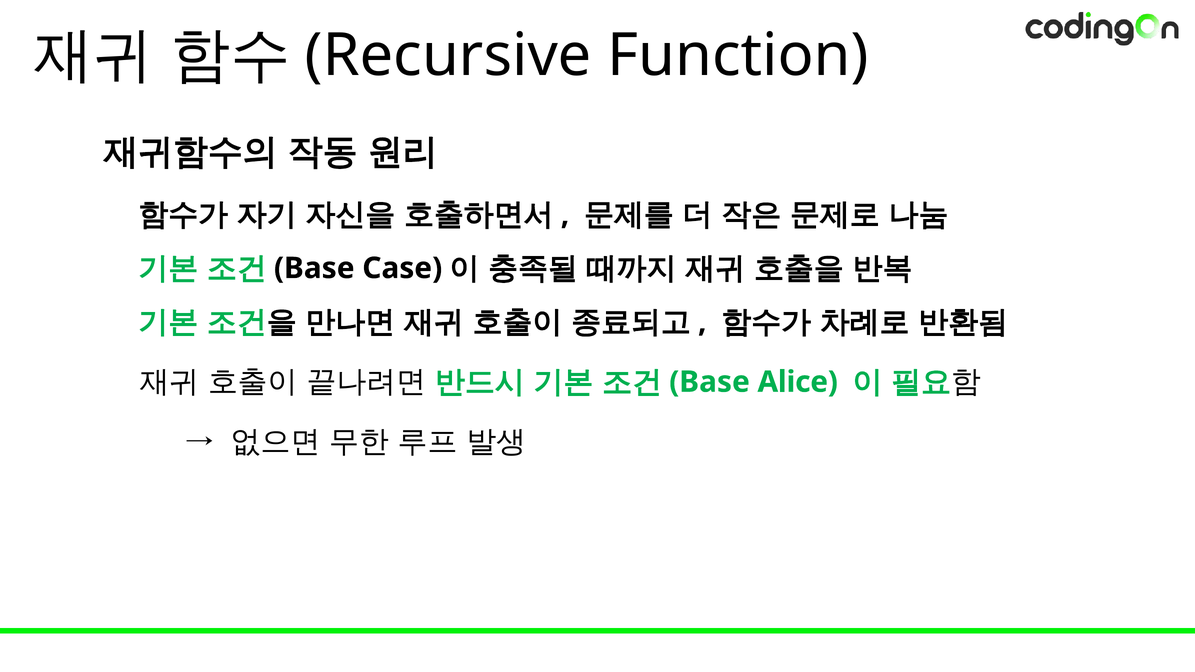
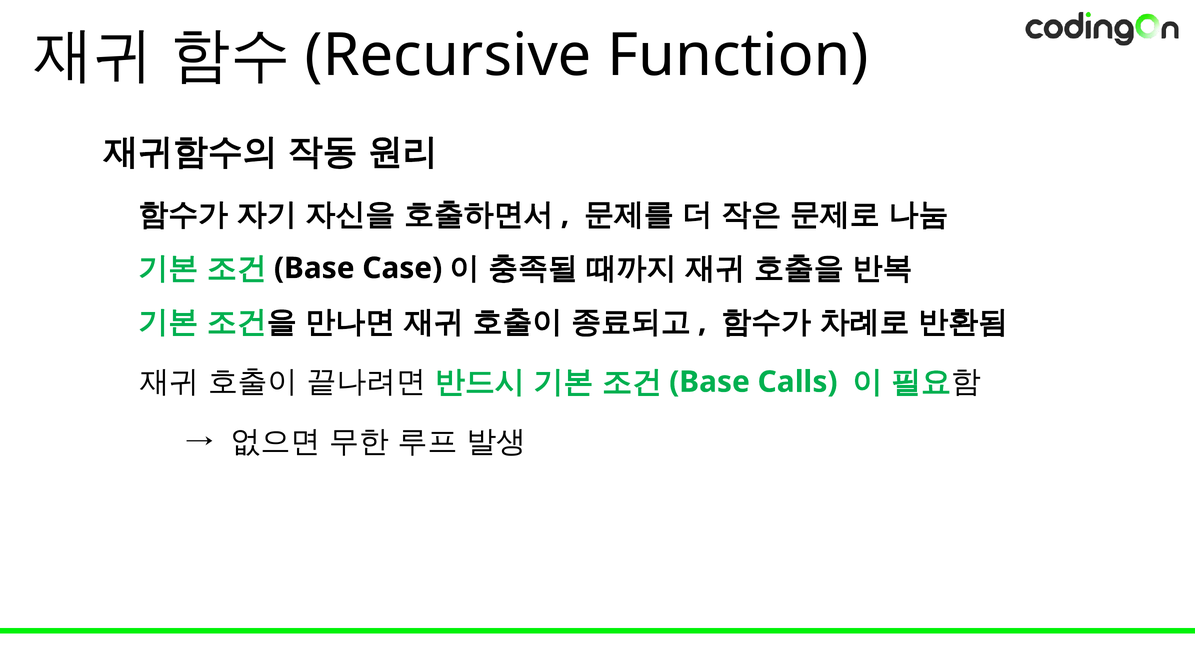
Alice: Alice -> Calls (798, 382)
